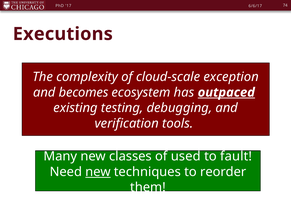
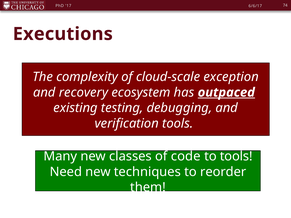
becomes: becomes -> recovery (83, 93)
used: used -> code (186, 156)
to fault: fault -> tools (236, 156)
new underline: present -> none (98, 172)
